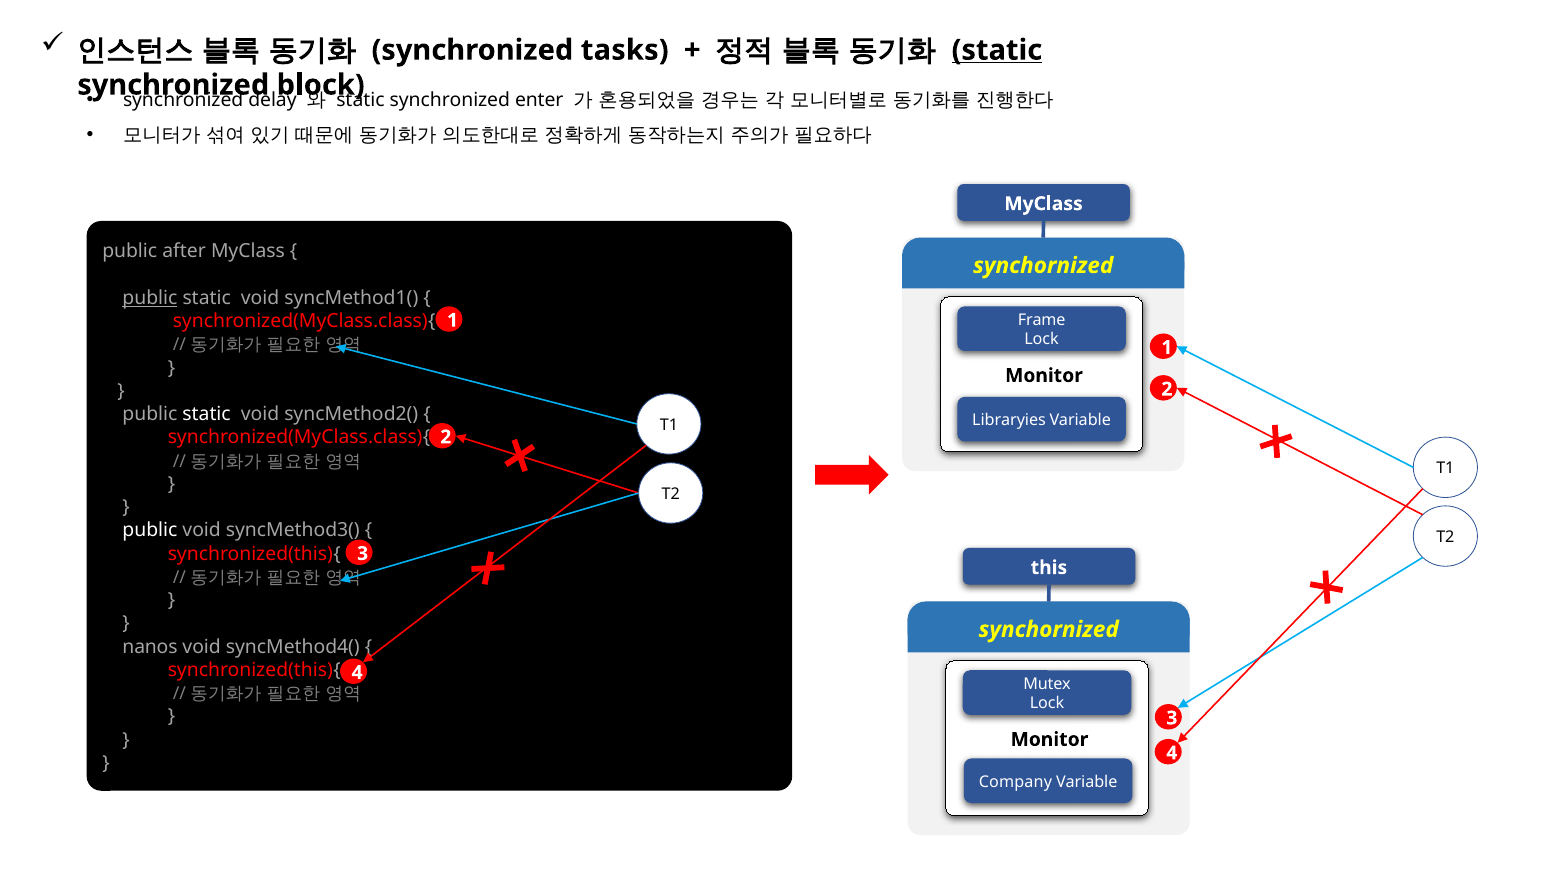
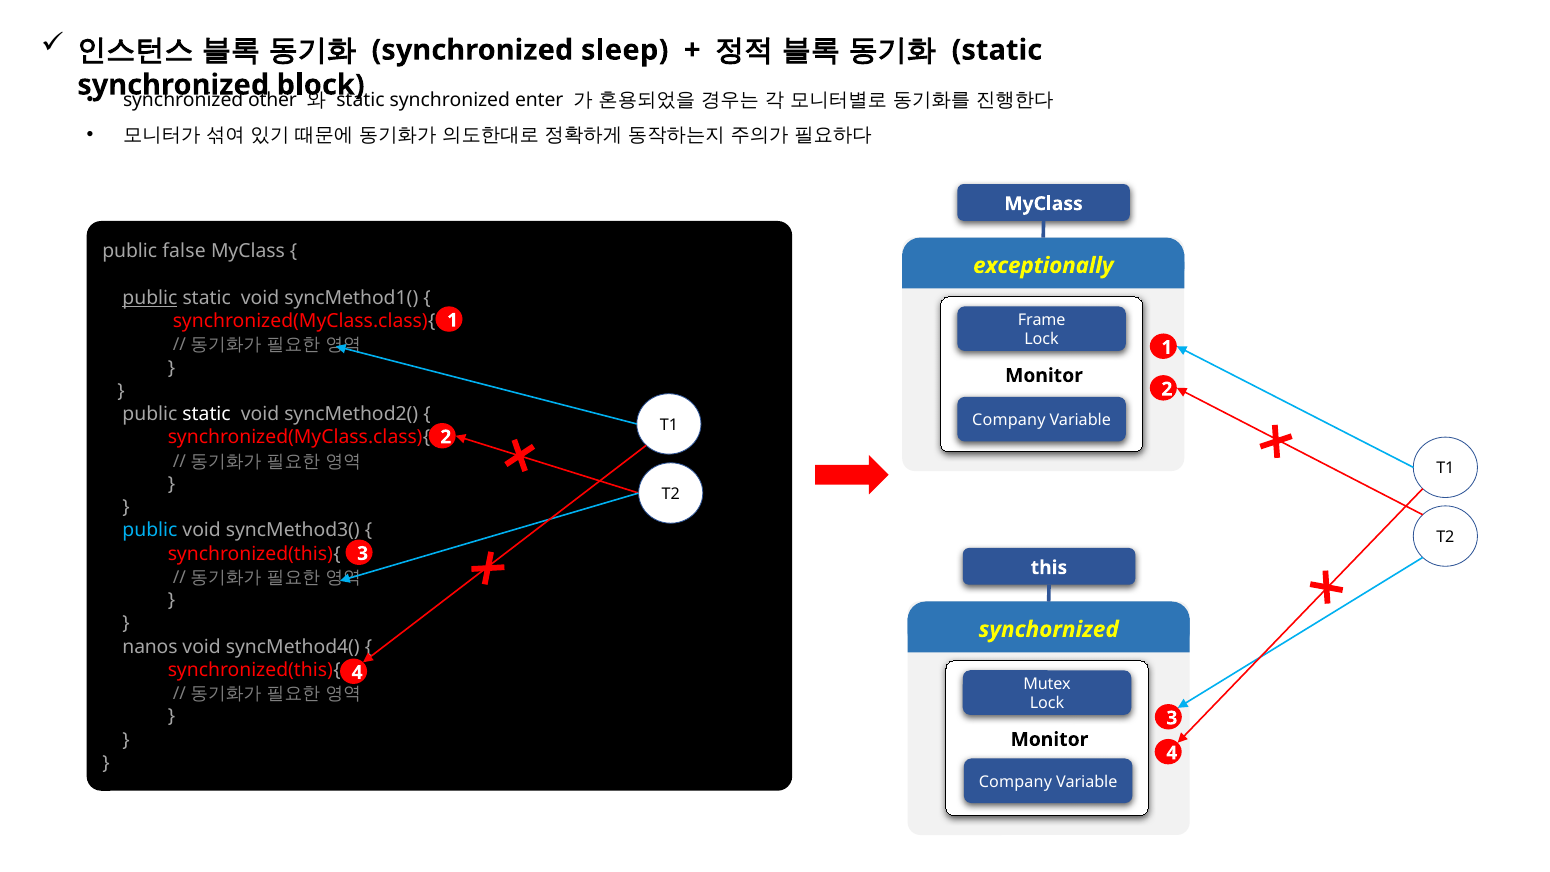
tasks: tasks -> sleep (625, 50)
static underline: present -> none (997, 50)
delay: delay -> other (273, 100)
after: after -> false (184, 251)
synchornized: synchornized -> exceptionally (1043, 265)
Libraryies: Libraryies -> Company (1009, 420)
public colour: white -> light blue (150, 530)
